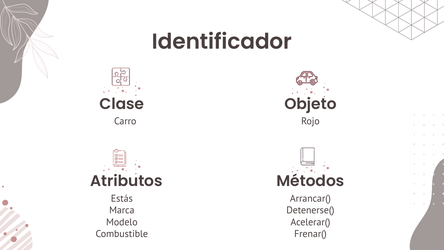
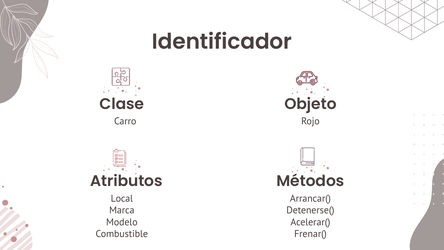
Estás: Estás -> Local (122, 198)
